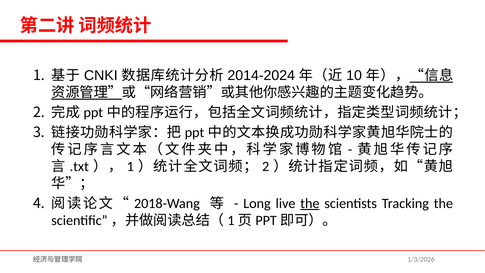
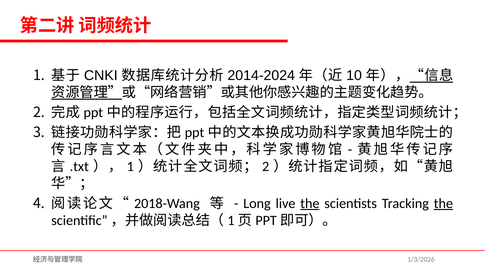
the underline: none -> present (443, 203)
